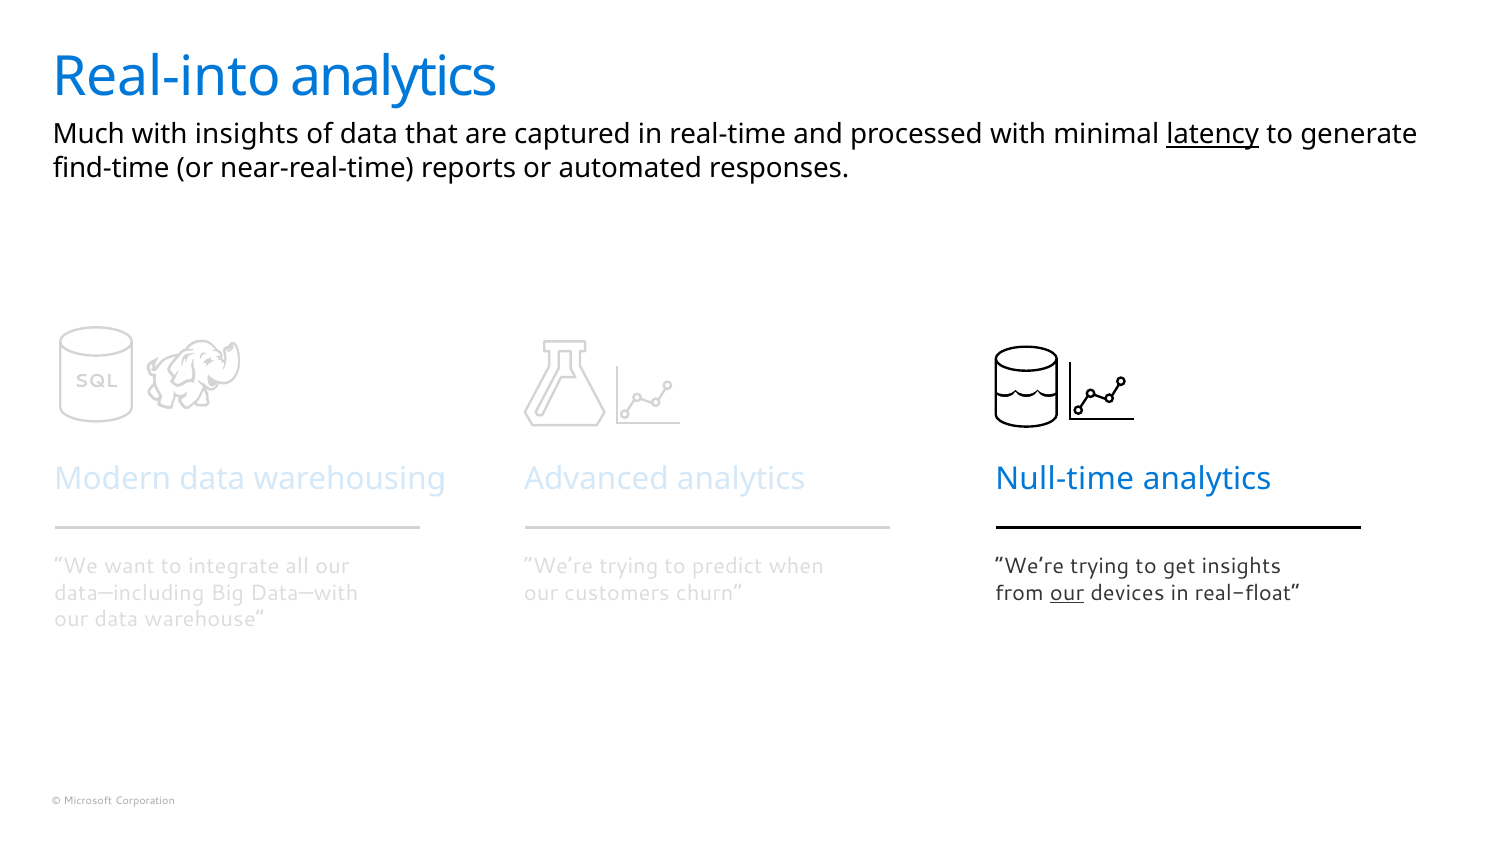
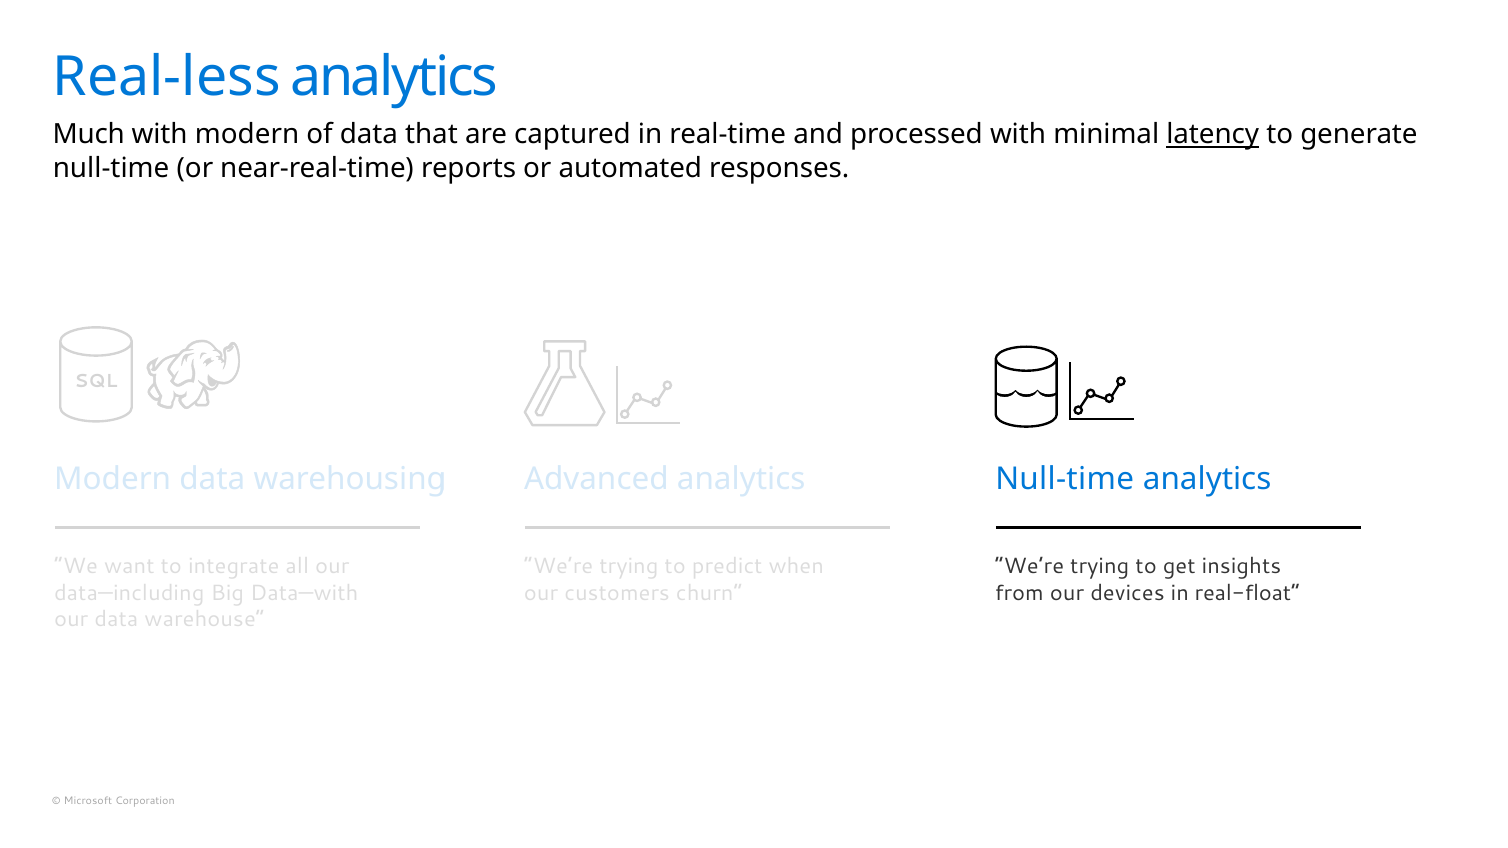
Real-into: Real-into -> Real-less (167, 77)
with insights: insights -> modern (247, 135)
find-time: find-time -> null-time (111, 168)
our underline: present -> none (1067, 593)
